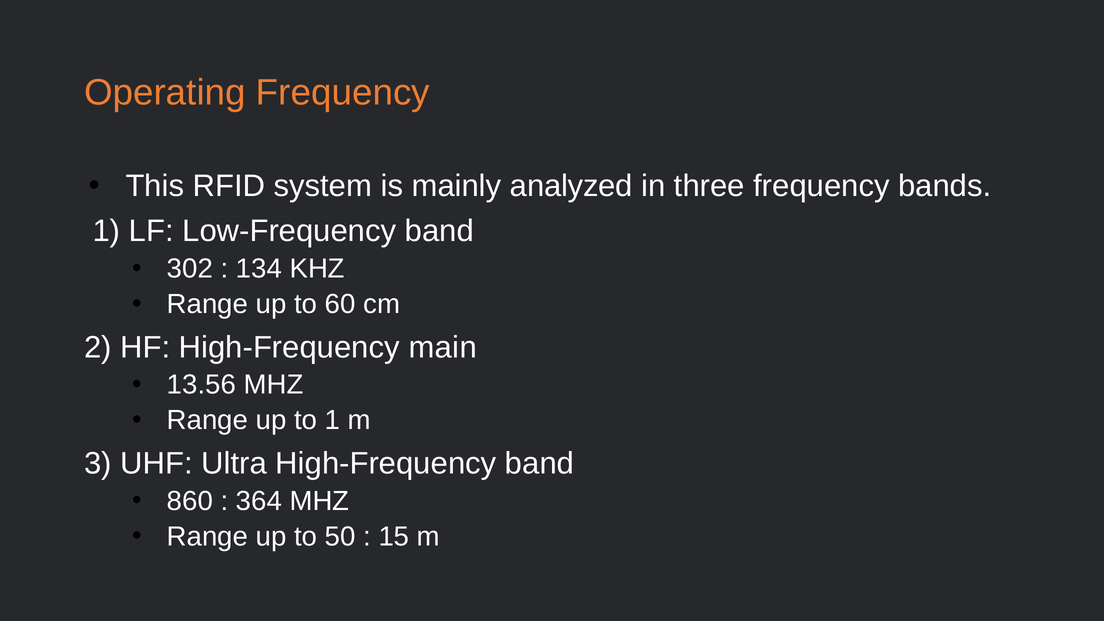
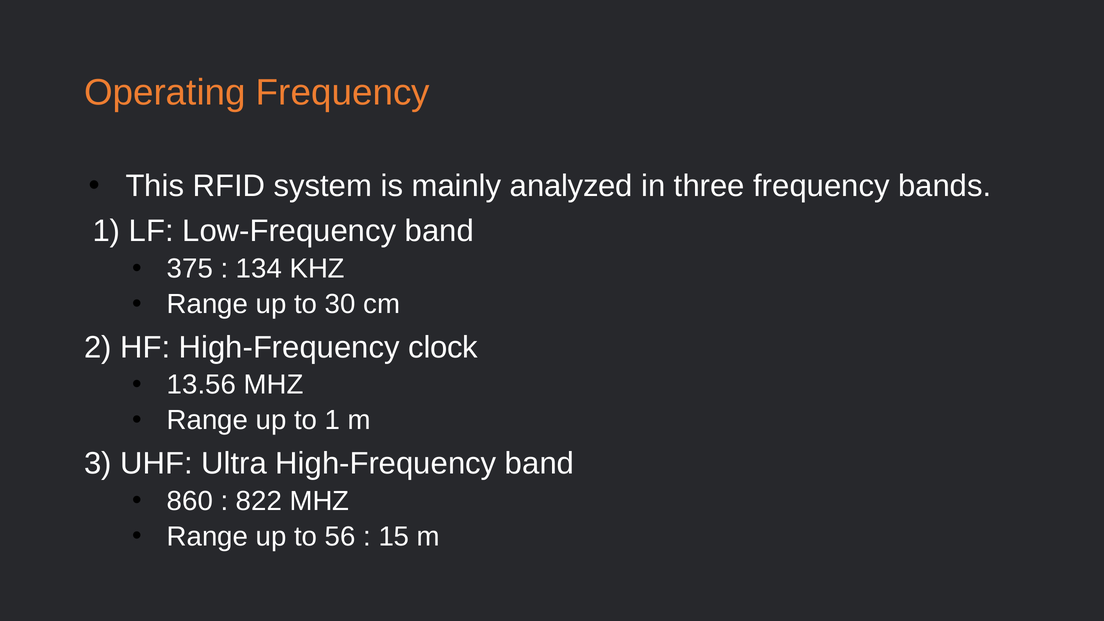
302: 302 -> 375 (190, 269)
60: 60 -> 30 (340, 304)
main: main -> clock (443, 347)
364: 364 -> 822 (259, 501)
50: 50 -> 56 (340, 536)
